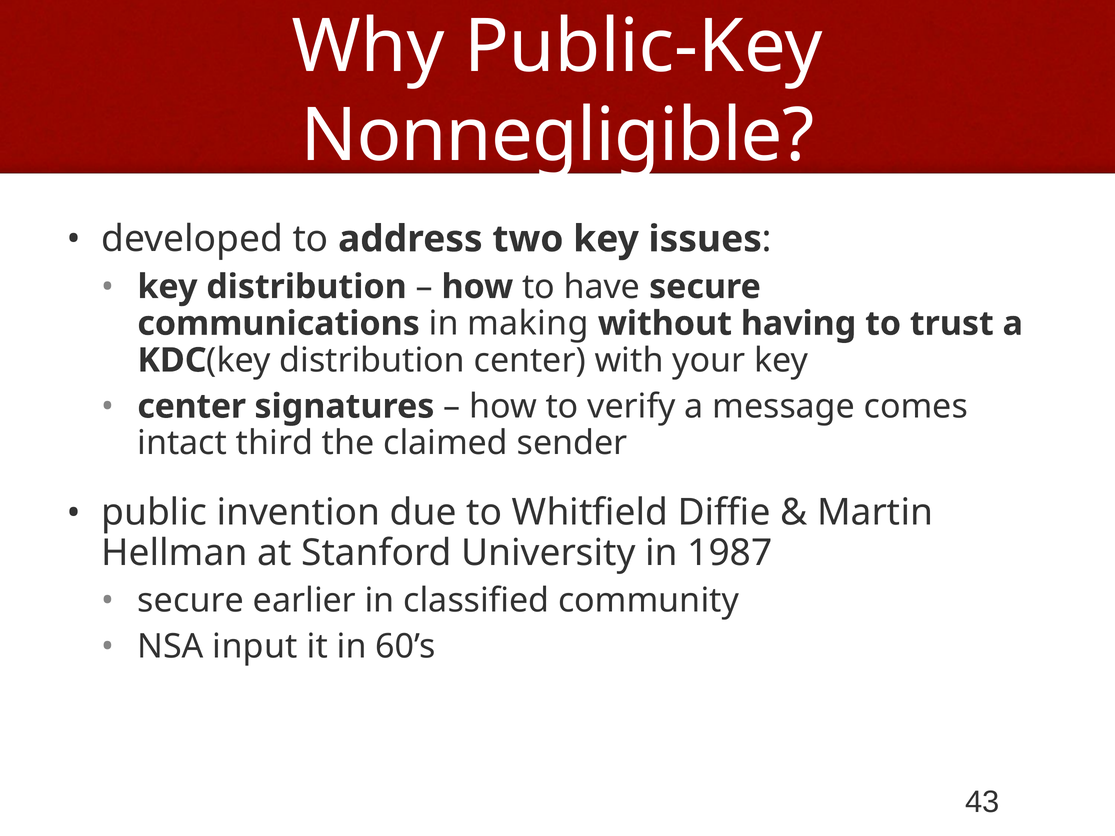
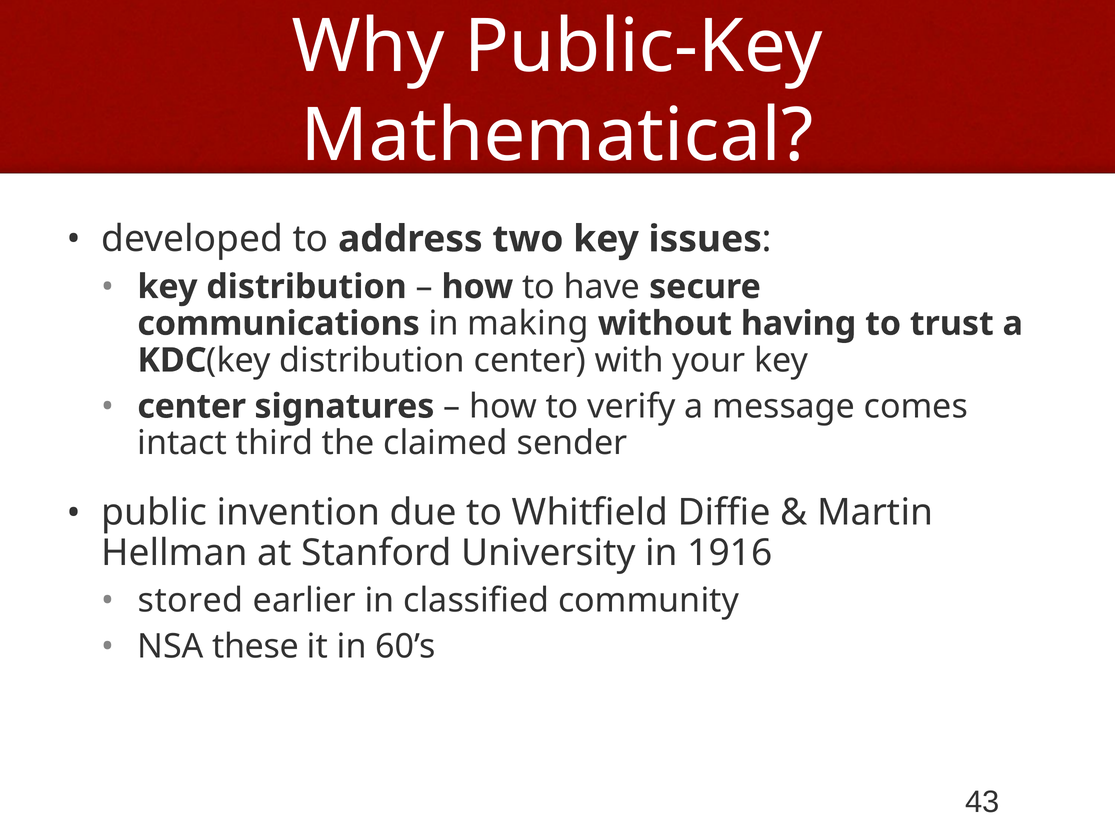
Nonnegligible: Nonnegligible -> Mathematical (557, 136)
1987: 1987 -> 1916 (730, 553)
secure: secure -> stored (191, 601)
input: input -> these (255, 647)
